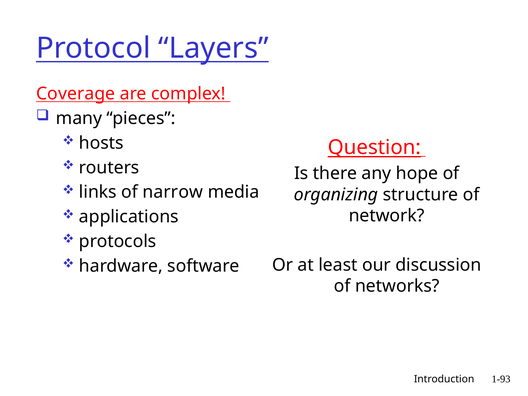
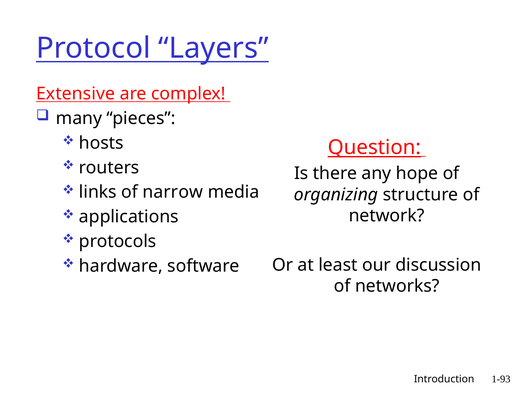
Coverage: Coverage -> Extensive (76, 94)
